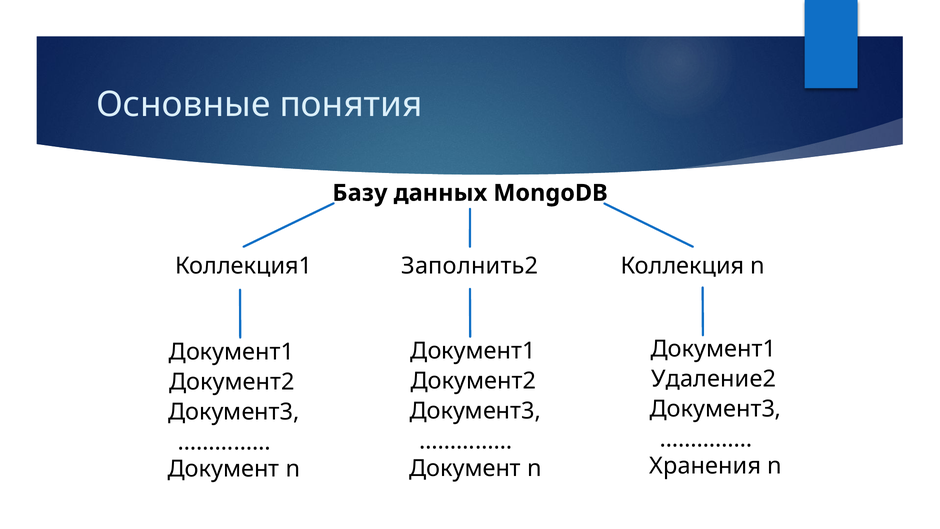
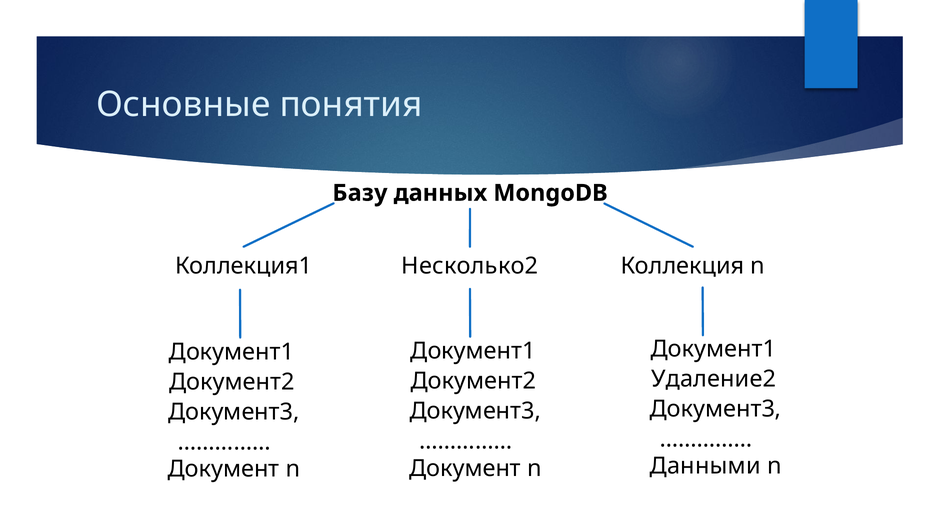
Заполнить2: Заполнить2 -> Несколько2 (470, 266)
Хранения: Хранения -> Данными (705, 466)
